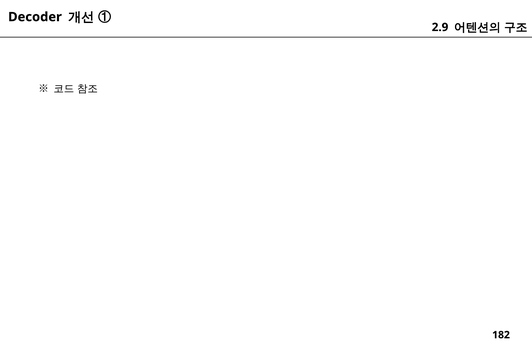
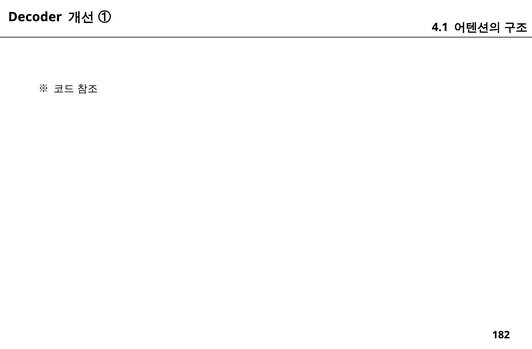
2.9: 2.9 -> 4.1 (440, 27)
